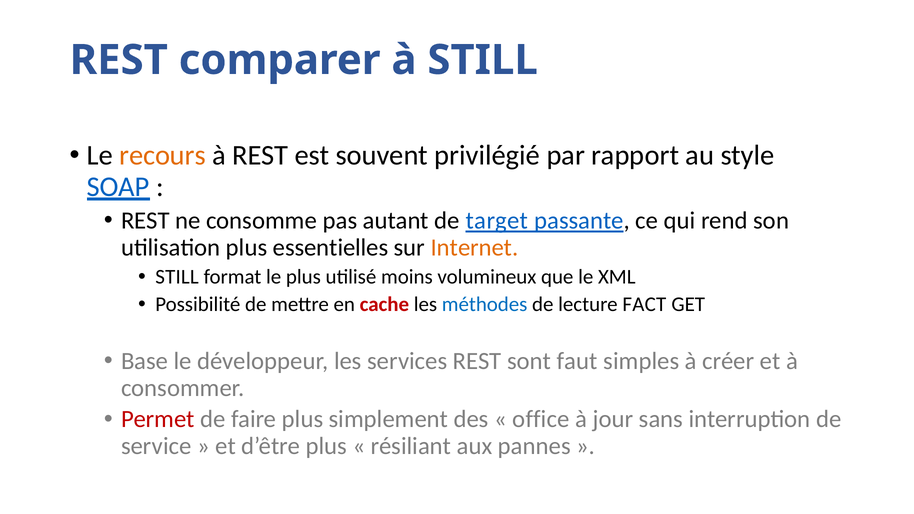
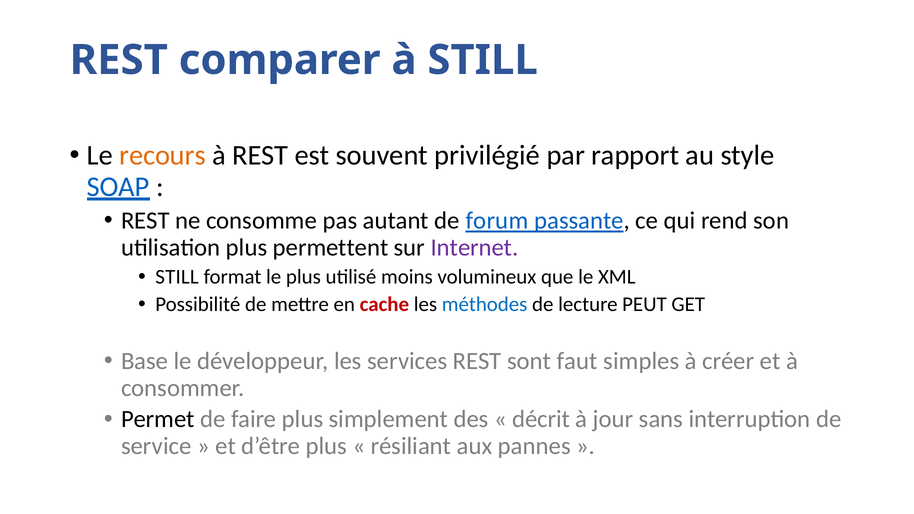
target: target -> forum (497, 221)
essentielles: essentielles -> permettent (331, 248)
Internet colour: orange -> purple (475, 248)
FACT: FACT -> PEUT (644, 305)
Permet colour: red -> black (158, 419)
office: office -> décrit (541, 419)
